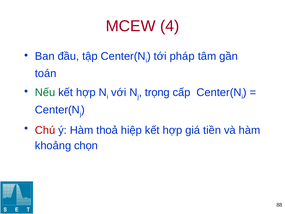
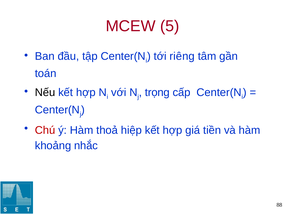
4: 4 -> 5 (170, 26)
pháp: pháp -> riêng (182, 56)
Nếu colour: green -> black (45, 92)
chọn: chọn -> nhắc (86, 145)
